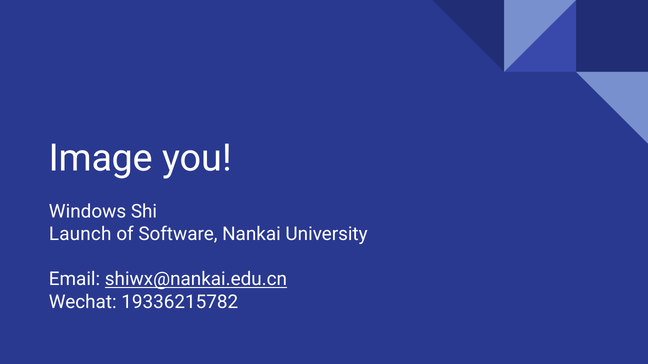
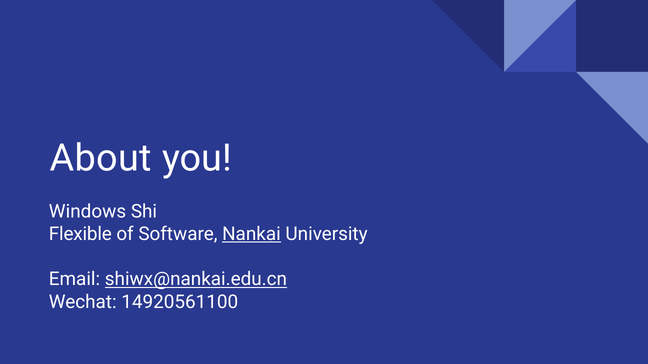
Image: Image -> About (101, 159)
Launch: Launch -> Flexible (80, 234)
Nankai underline: none -> present (251, 234)
19336215782: 19336215782 -> 14920561100 (180, 302)
